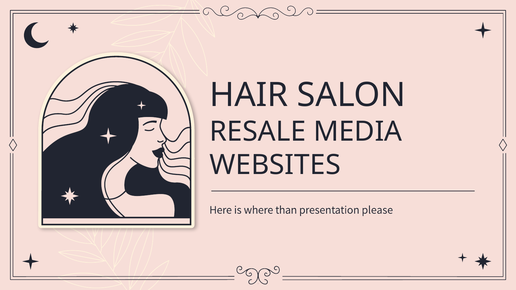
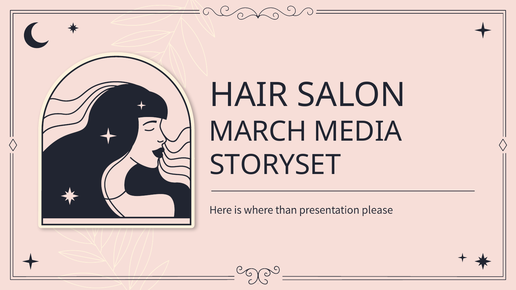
RESALE: RESALE -> MARCH (258, 132)
WEBSITES: WEBSITES -> STORYSET (275, 165)
